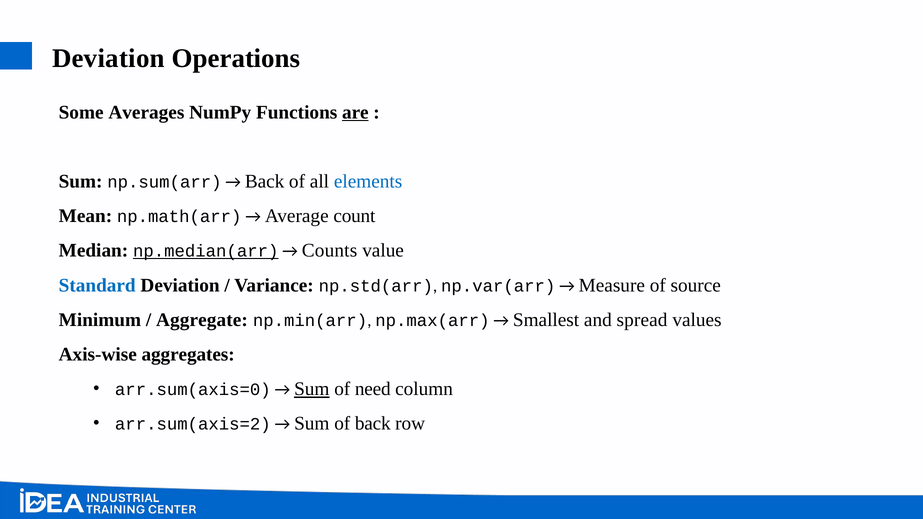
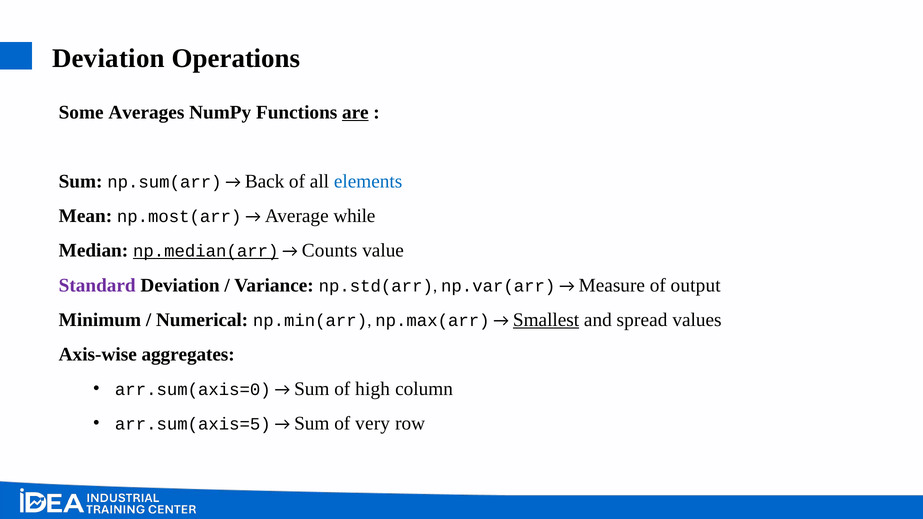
np.math(arr: np.math(arr -> np.most(arr (179, 217)
count: count -> while (354, 216)
Standard colour: blue -> purple (97, 285)
source: source -> output (696, 285)
Aggregate: Aggregate -> Numerical (202, 320)
Smallest underline: none -> present (546, 320)
Sum underline: present -> none (312, 389)
need: need -> high (373, 389)
arr.sum(axis=2: arr.sum(axis=2 -> arr.sum(axis=5 (193, 424)
of back: back -> very (373, 424)
